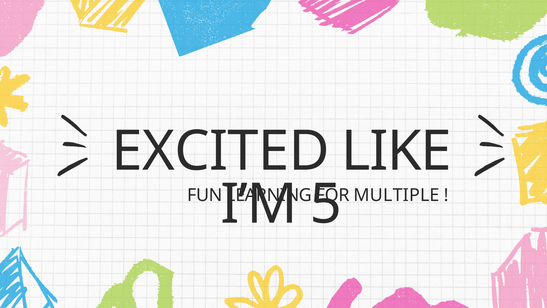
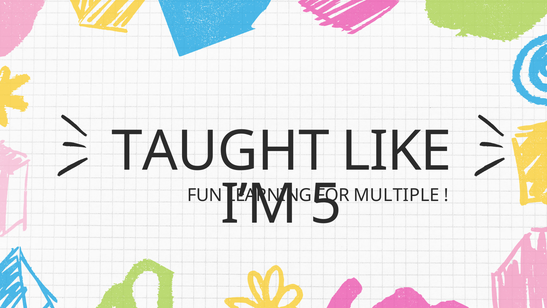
EXCITED: EXCITED -> TAUGHT (221, 151)
